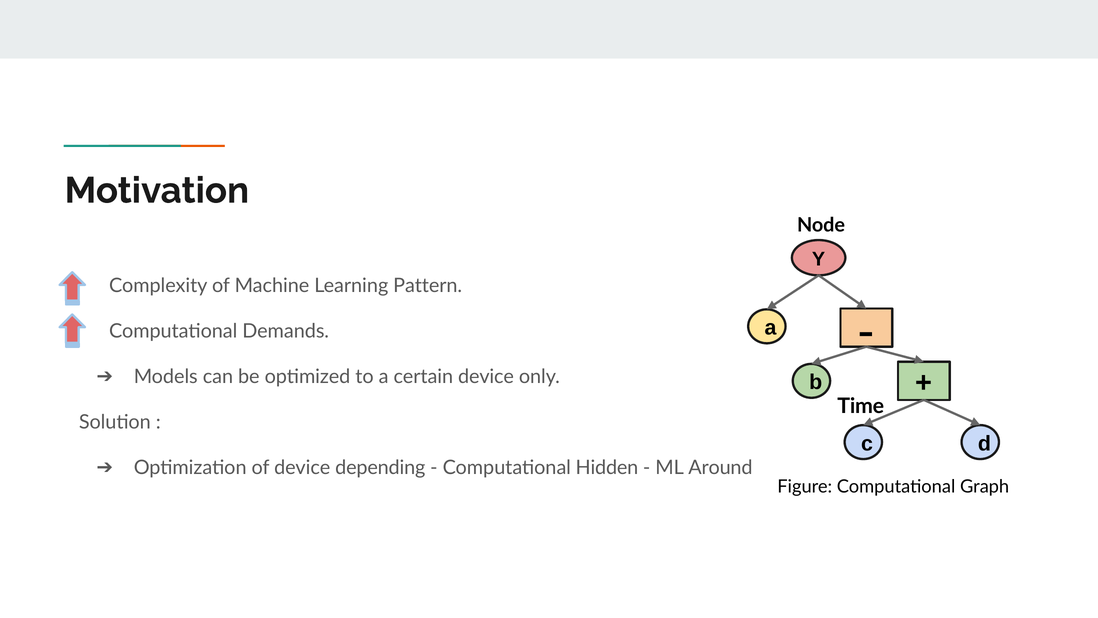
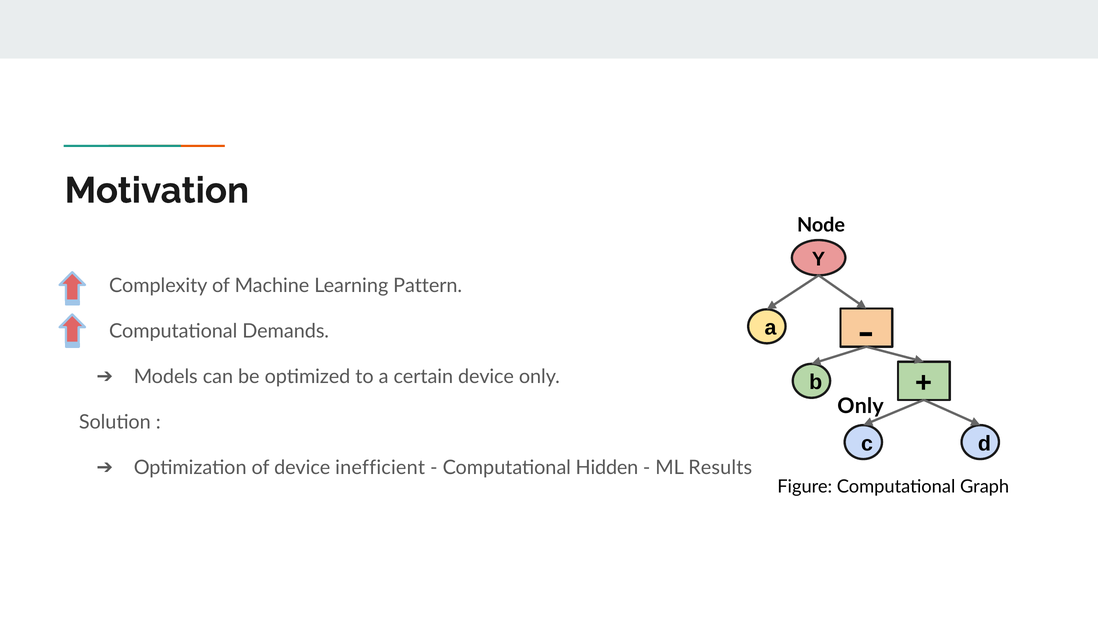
Time: Time -> Only (861, 406)
depending: depending -> inefficient (380, 467)
Around: Around -> Results (720, 467)
